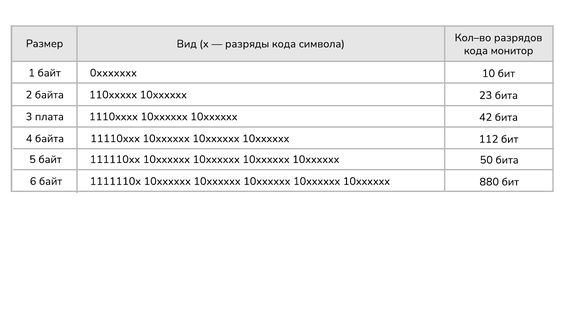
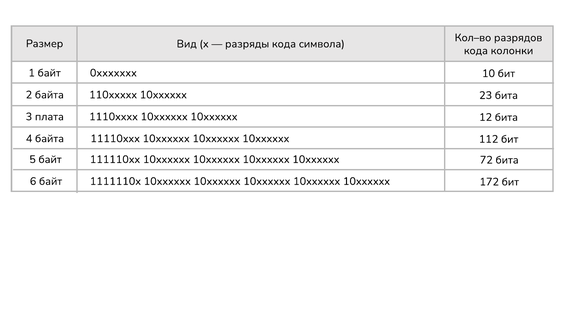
монитор: монитор -> колонки (512, 51)
42: 42 -> 12 (486, 117)
50: 50 -> 72 (486, 160)
880: 880 -> 172 (489, 182)
